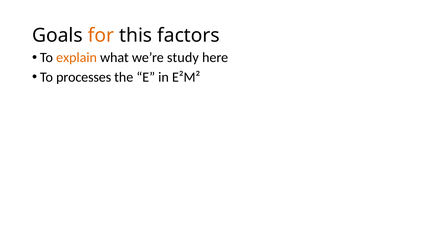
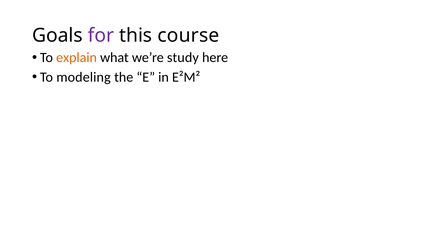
for colour: orange -> purple (101, 35)
factors: factors -> course (188, 35)
processes: processes -> modeling (84, 77)
